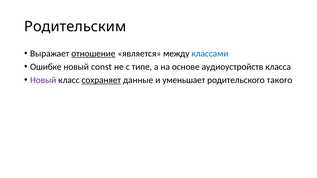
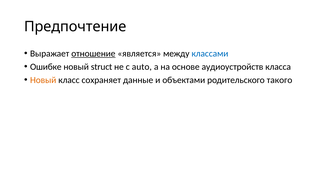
Родительским: Родительским -> Предпочтение (75, 27)
const: const -> struct (102, 67)
типе: типе -> auto (142, 67)
Новый colour: purple -> orange (43, 80)
сохраняет underline: present -> none (101, 80)
уменьшает: уменьшает -> объектами (184, 80)
